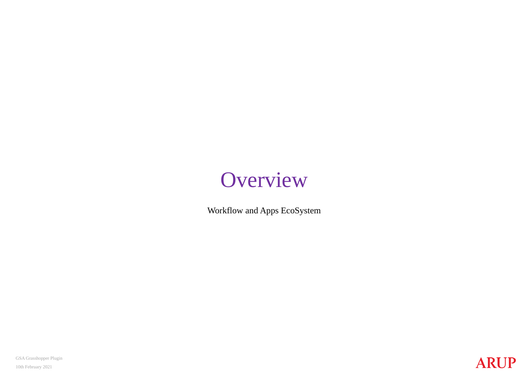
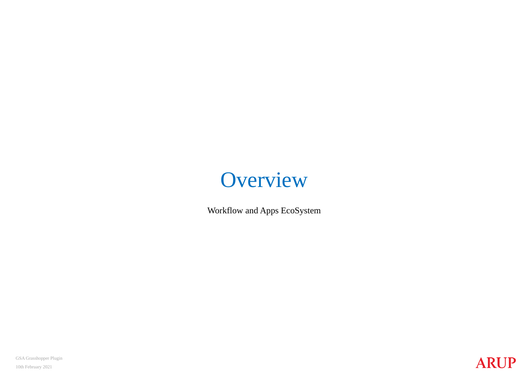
Overview colour: purple -> blue (264, 180)
